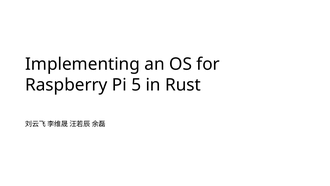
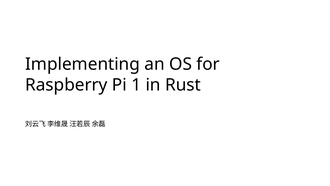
5: 5 -> 1 (136, 85)
